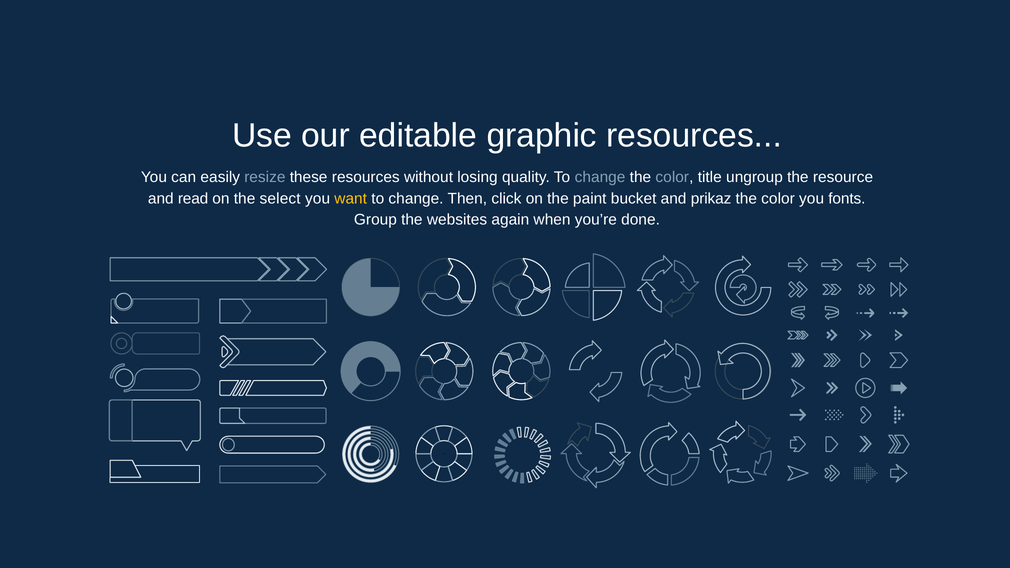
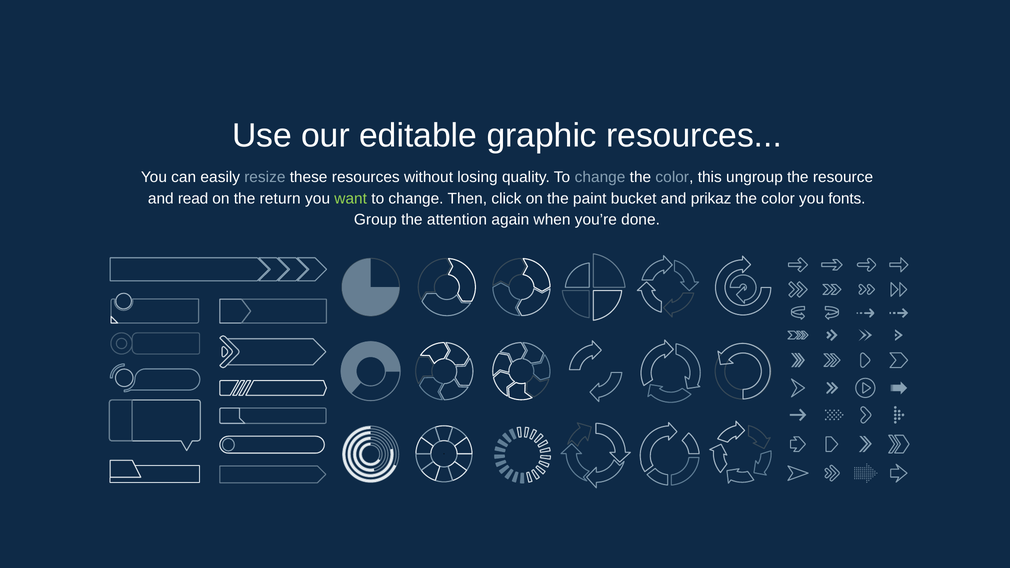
title: title -> this (710, 177)
select: select -> return (280, 198)
want colour: yellow -> light green (351, 198)
websites: websites -> attention (457, 220)
